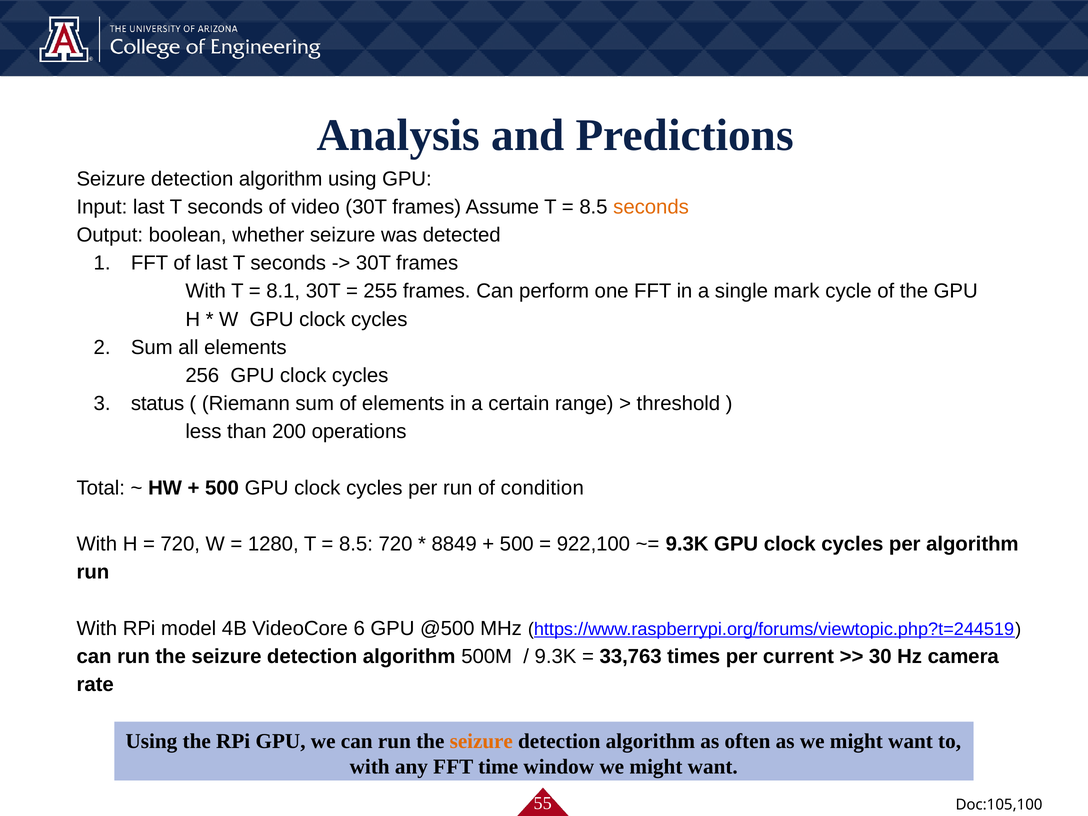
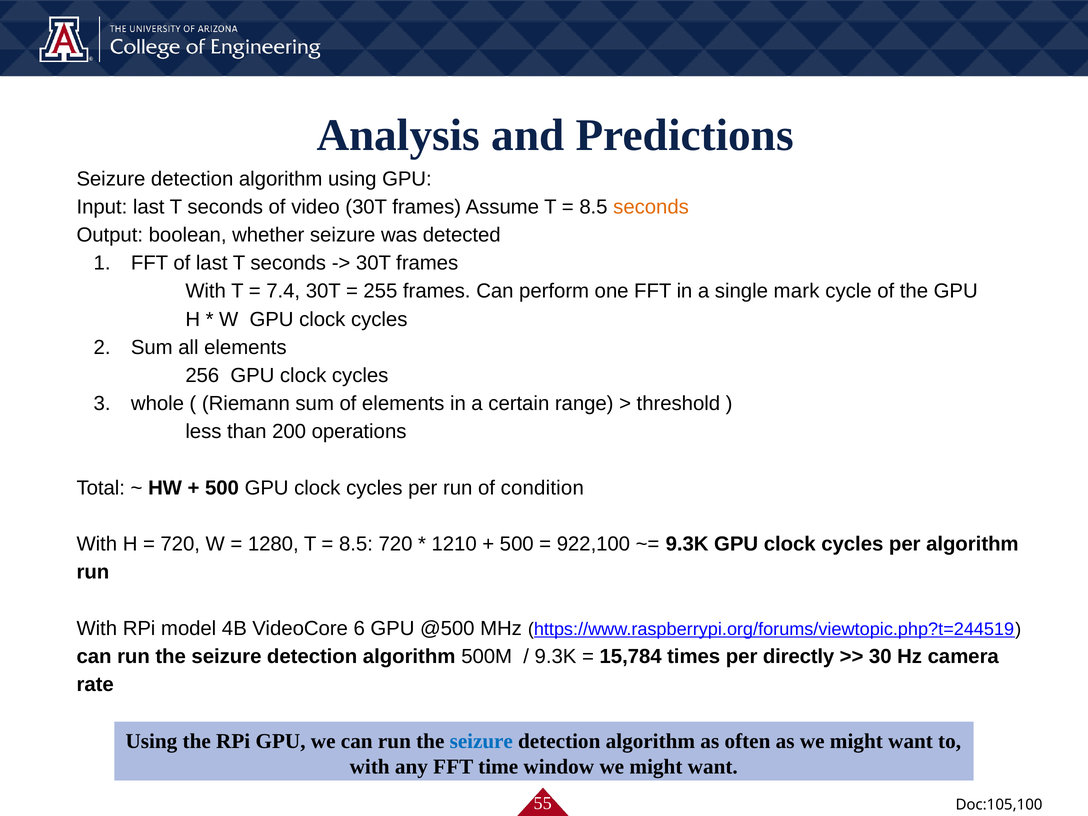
8.1: 8.1 -> 7.4 (283, 291)
status: status -> whole (158, 404)
8849: 8849 -> 1210 (454, 544)
33,763: 33,763 -> 15,784 (631, 657)
current: current -> directly (799, 657)
seizure colour: orange -> blue (481, 741)
